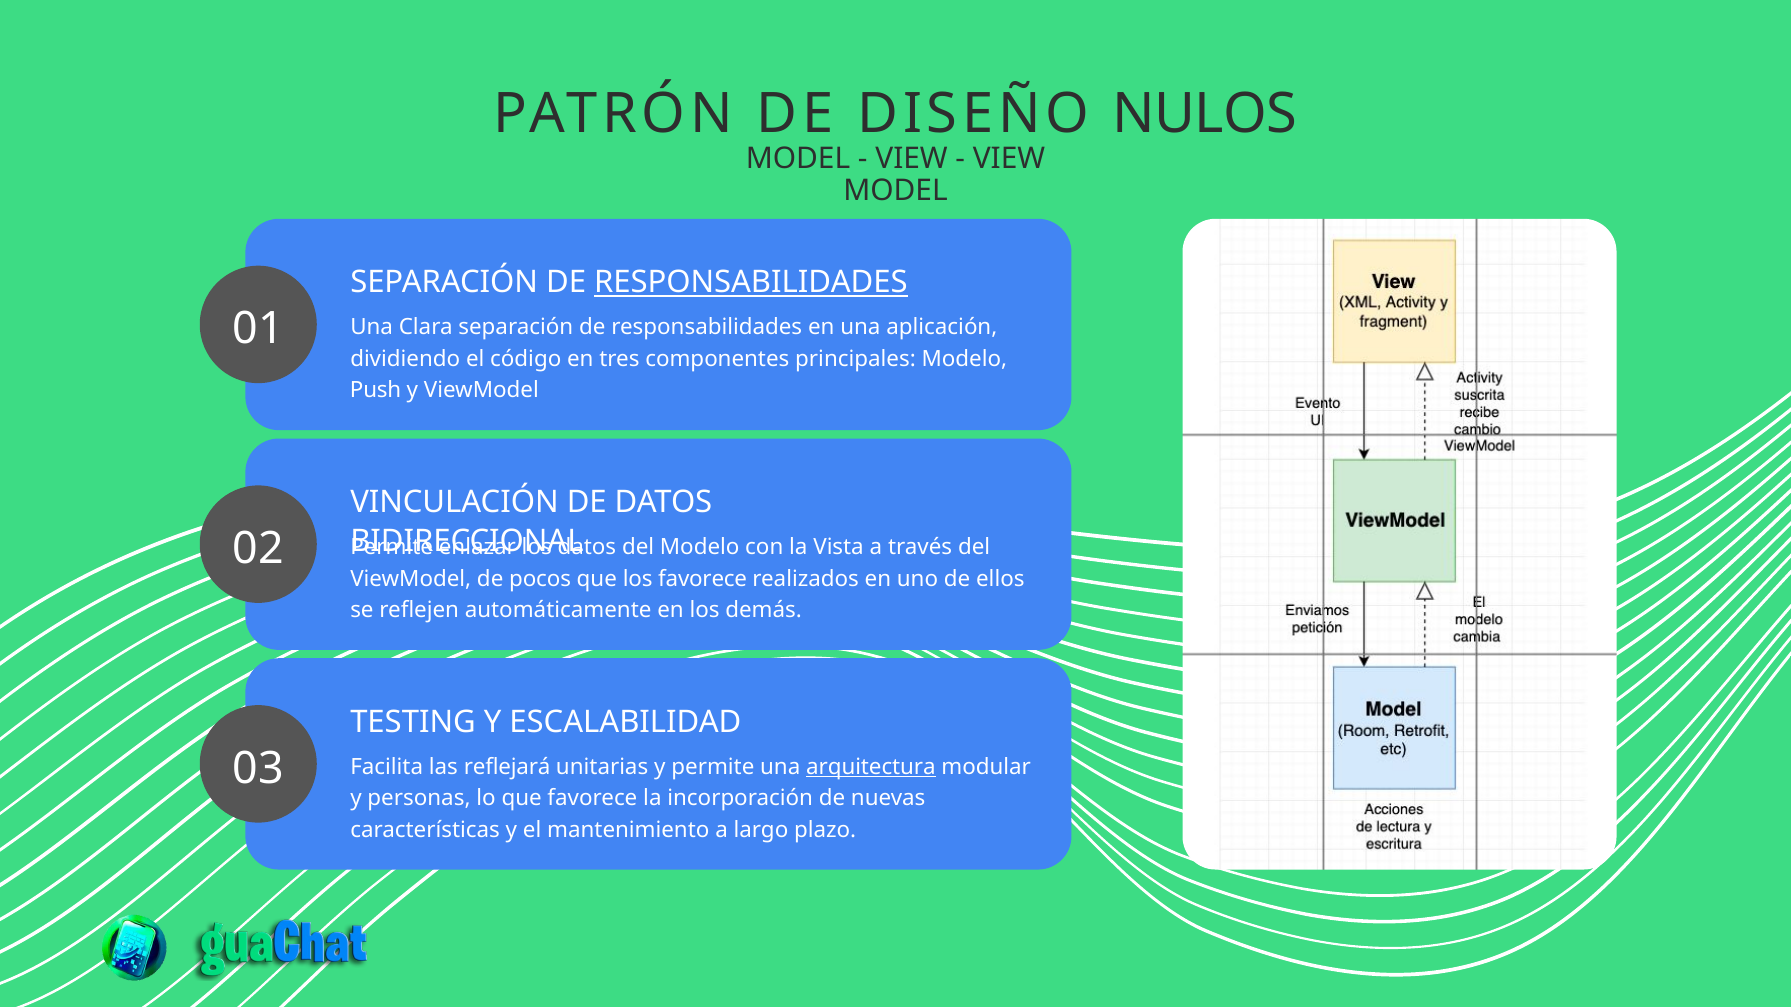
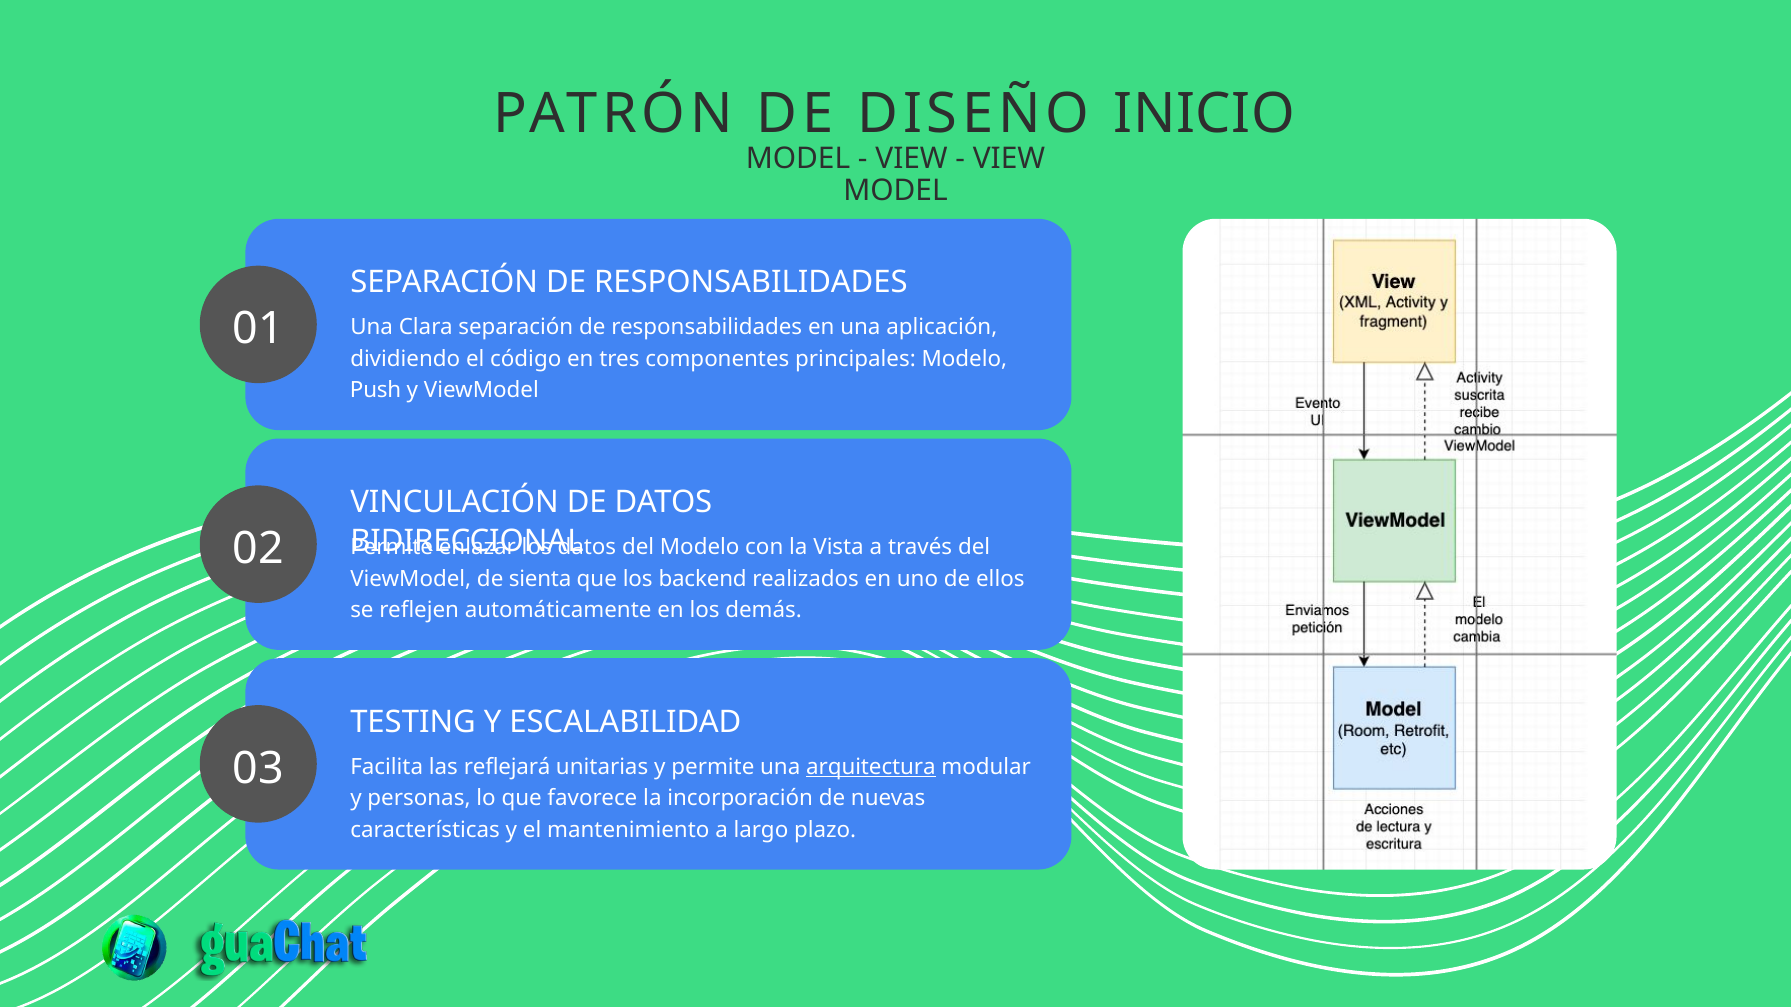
NULOS: NULOS -> INICIO (1204, 114)
RESPONSABILIDADES underline: present -> none (751, 283)
pocos: pocos -> sienta (540, 579)
los favorece: favorece -> backend (703, 579)
